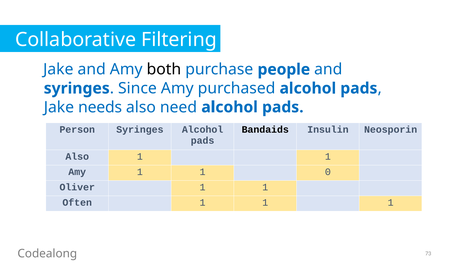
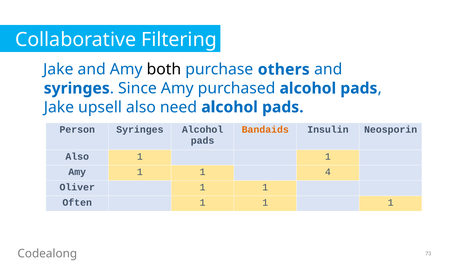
people: people -> others (284, 69)
needs: needs -> upsell (100, 107)
Bandaids colour: black -> orange (265, 129)
0: 0 -> 4 (328, 172)
